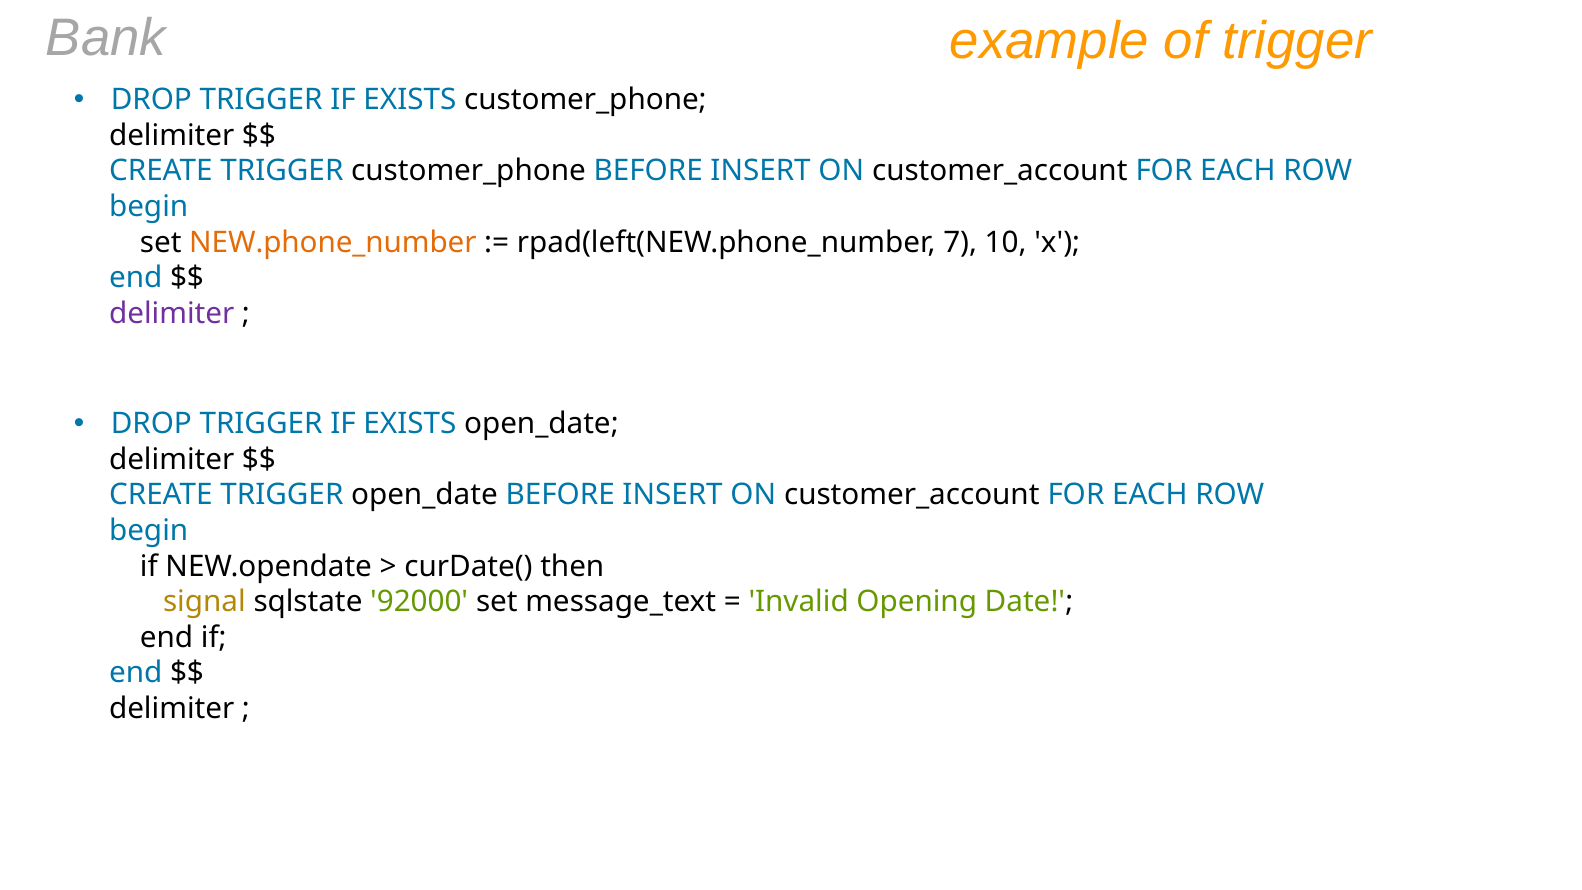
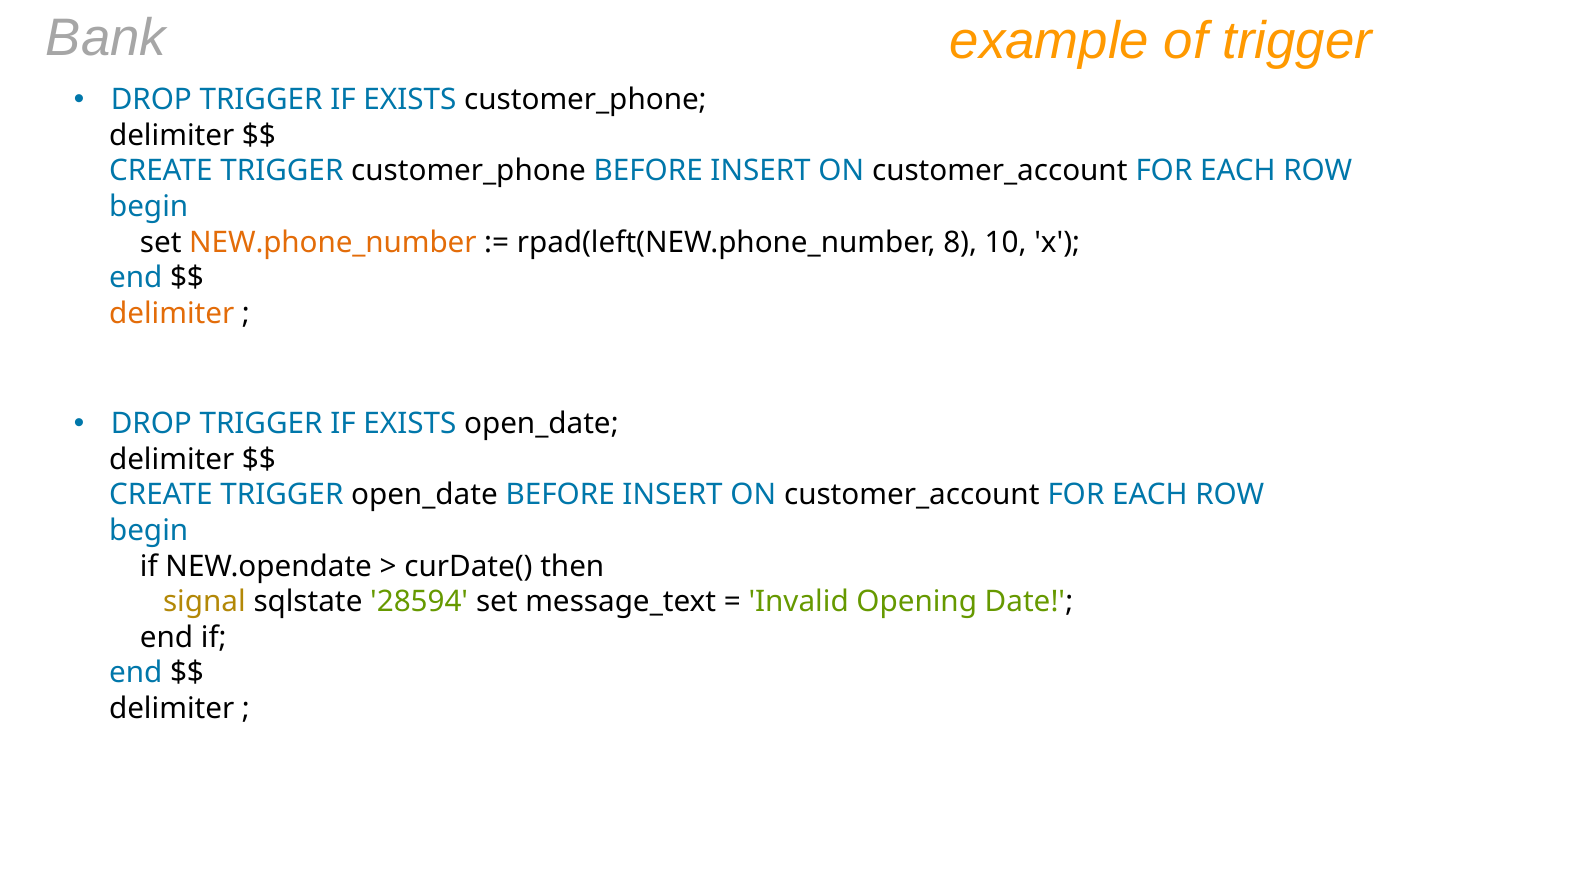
7: 7 -> 8 (960, 242)
delimiter colour: purple -> orange (172, 314)
92000: 92000 -> 28594 (419, 602)
